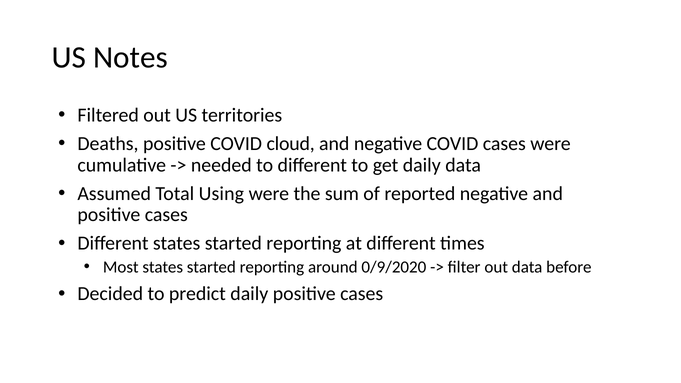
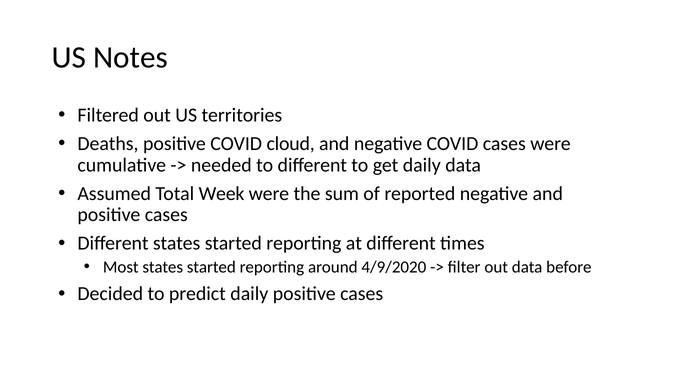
Using: Using -> Week (222, 194)
0/9/2020: 0/9/2020 -> 4/9/2020 (394, 267)
